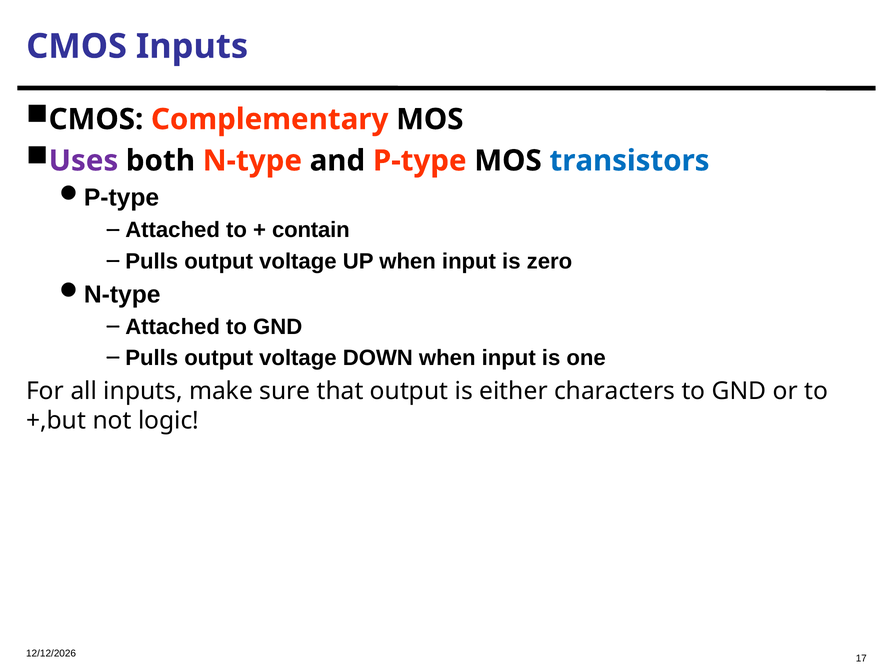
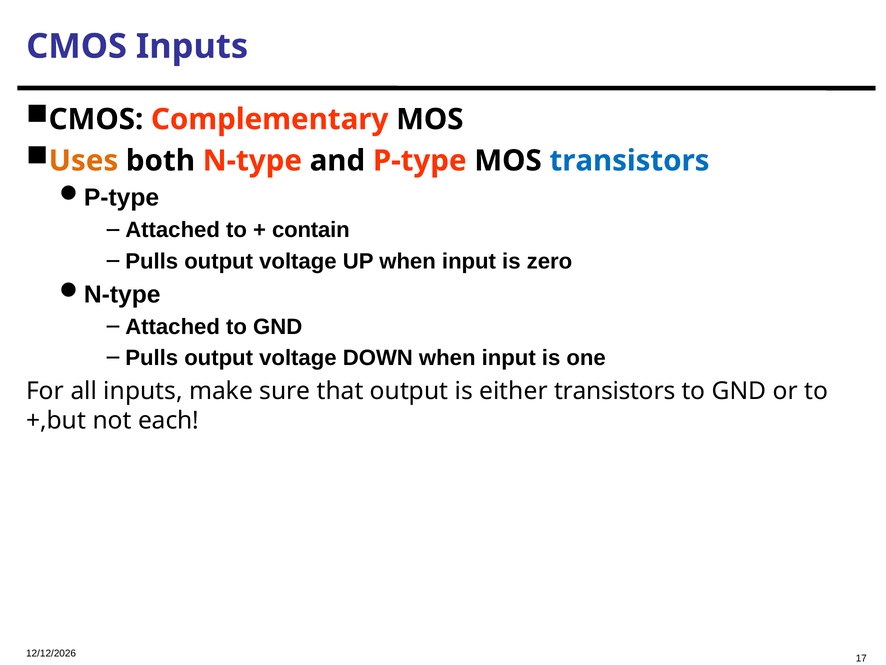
Uses colour: purple -> orange (83, 161)
either characters: characters -> transistors (615, 391)
logic: logic -> each (169, 420)
